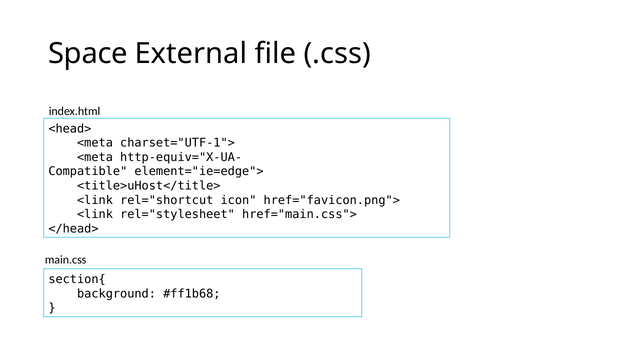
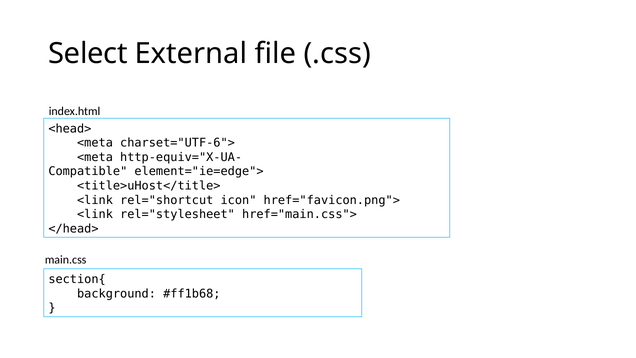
Space: Space -> Select (88, 53)
charset="UTF-1">: charset="UTF-1"> -> charset="UTF-6"> (177, 143)
